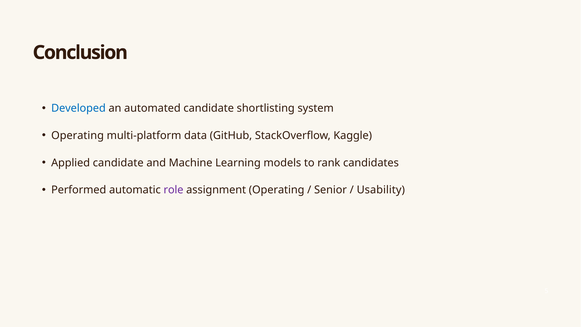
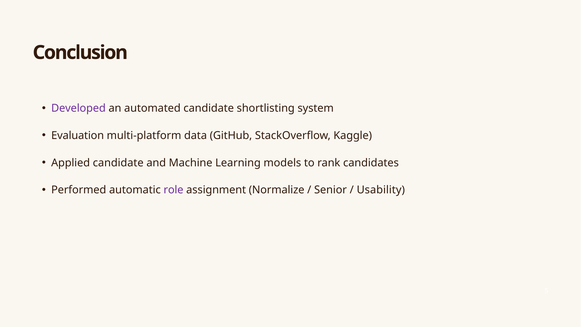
Developed colour: blue -> purple (78, 108)
Operating: Operating -> Evaluation (78, 135)
assignment Operating: Operating -> Normalize (277, 190)
